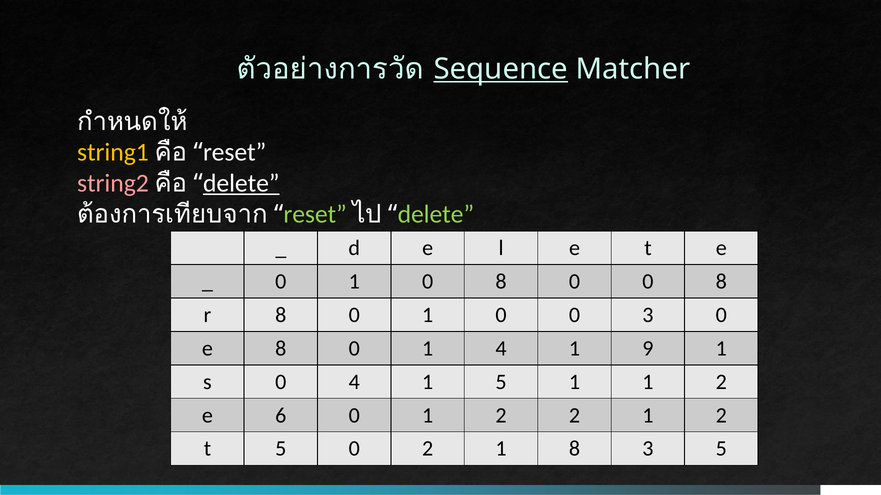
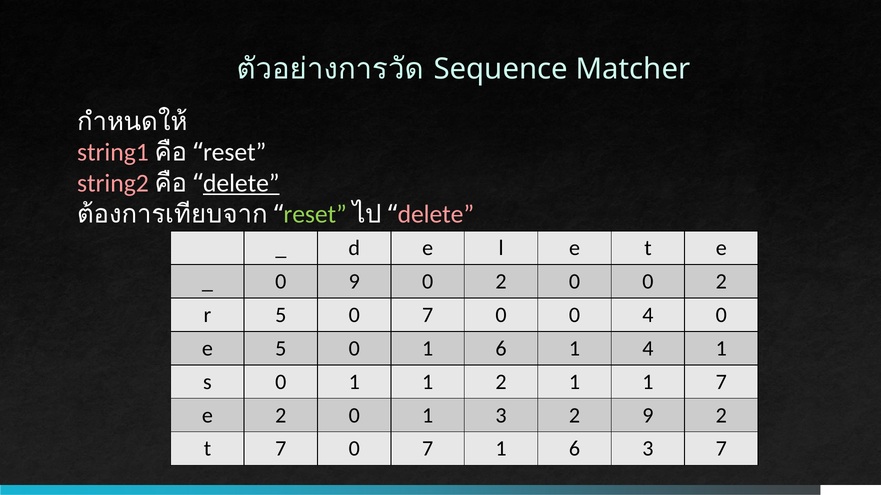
Sequence underline: present -> none (501, 69)
string1 colour: yellow -> pink (113, 153)
delete colour: light green -> pink (436, 214)
1: 1 -> 9 (354, 282)
8: 8 -> 2 (501, 282)
0 0 8: 8 -> 2 (721, 282)
r 8: 8 -> 5 (281, 315)
1: 1 -> 7 (428, 315)
0 3: 3 -> 4 (648, 315)
e 8: 8 -> 5 (281, 349)
0 1 4: 4 -> 6 (501, 349)
1 9: 9 -> 4 (648, 349)
s 0 4: 4 -> 1 (354, 382)
1 5: 5 -> 2 (501, 382)
1 1 2: 2 -> 7 (721, 382)
e 6: 6 -> 2 (281, 416)
0 1 2: 2 -> 3 (501, 416)
1: 1 -> 9 (648, 416)
t 5: 5 -> 7 (281, 449)
2: 2 -> 7 (428, 449)
8: 8 -> 6 (574, 449)
3 5: 5 -> 7 (721, 449)
